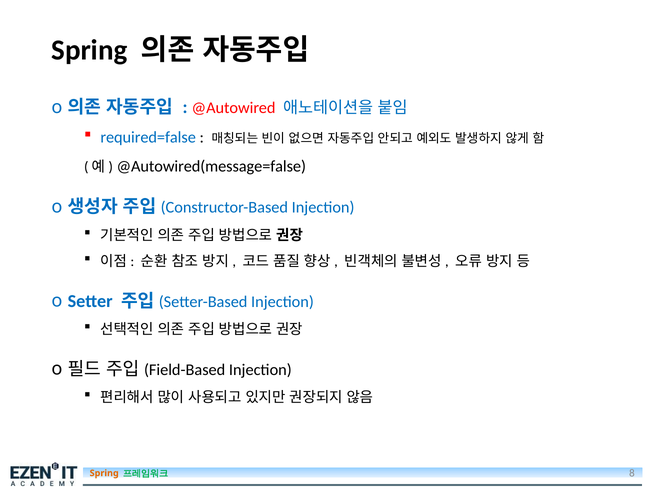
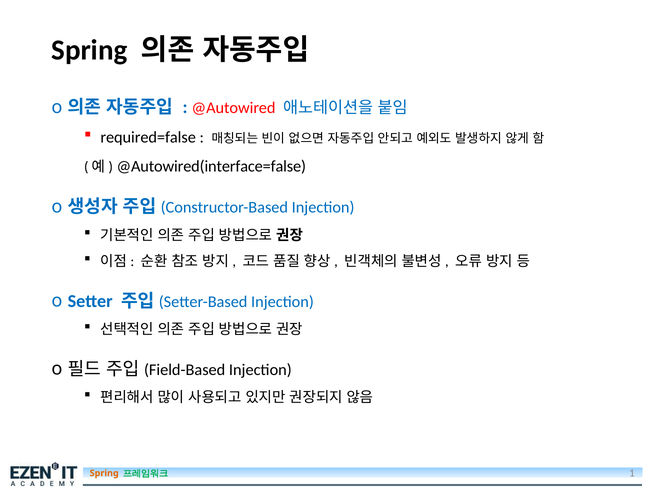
required=false colour: blue -> black (148, 137)
@Autowired(message=false: @Autowired(message=false -> @Autowired(interface=false (211, 166)
8: 8 -> 1 (632, 473)
